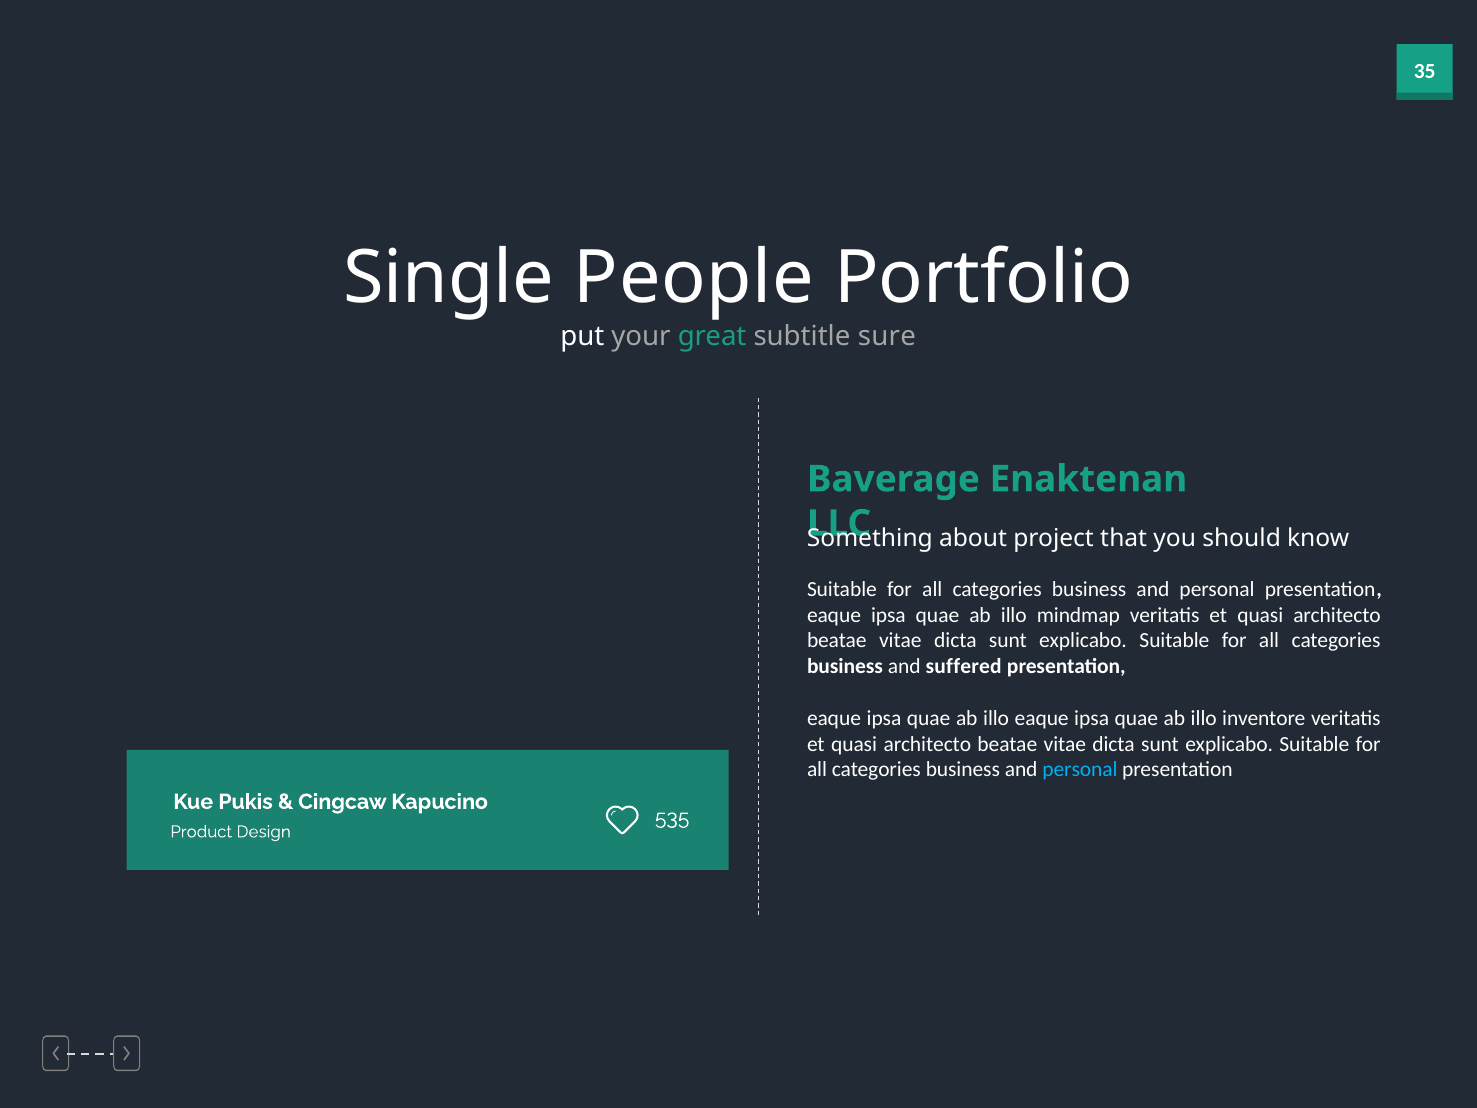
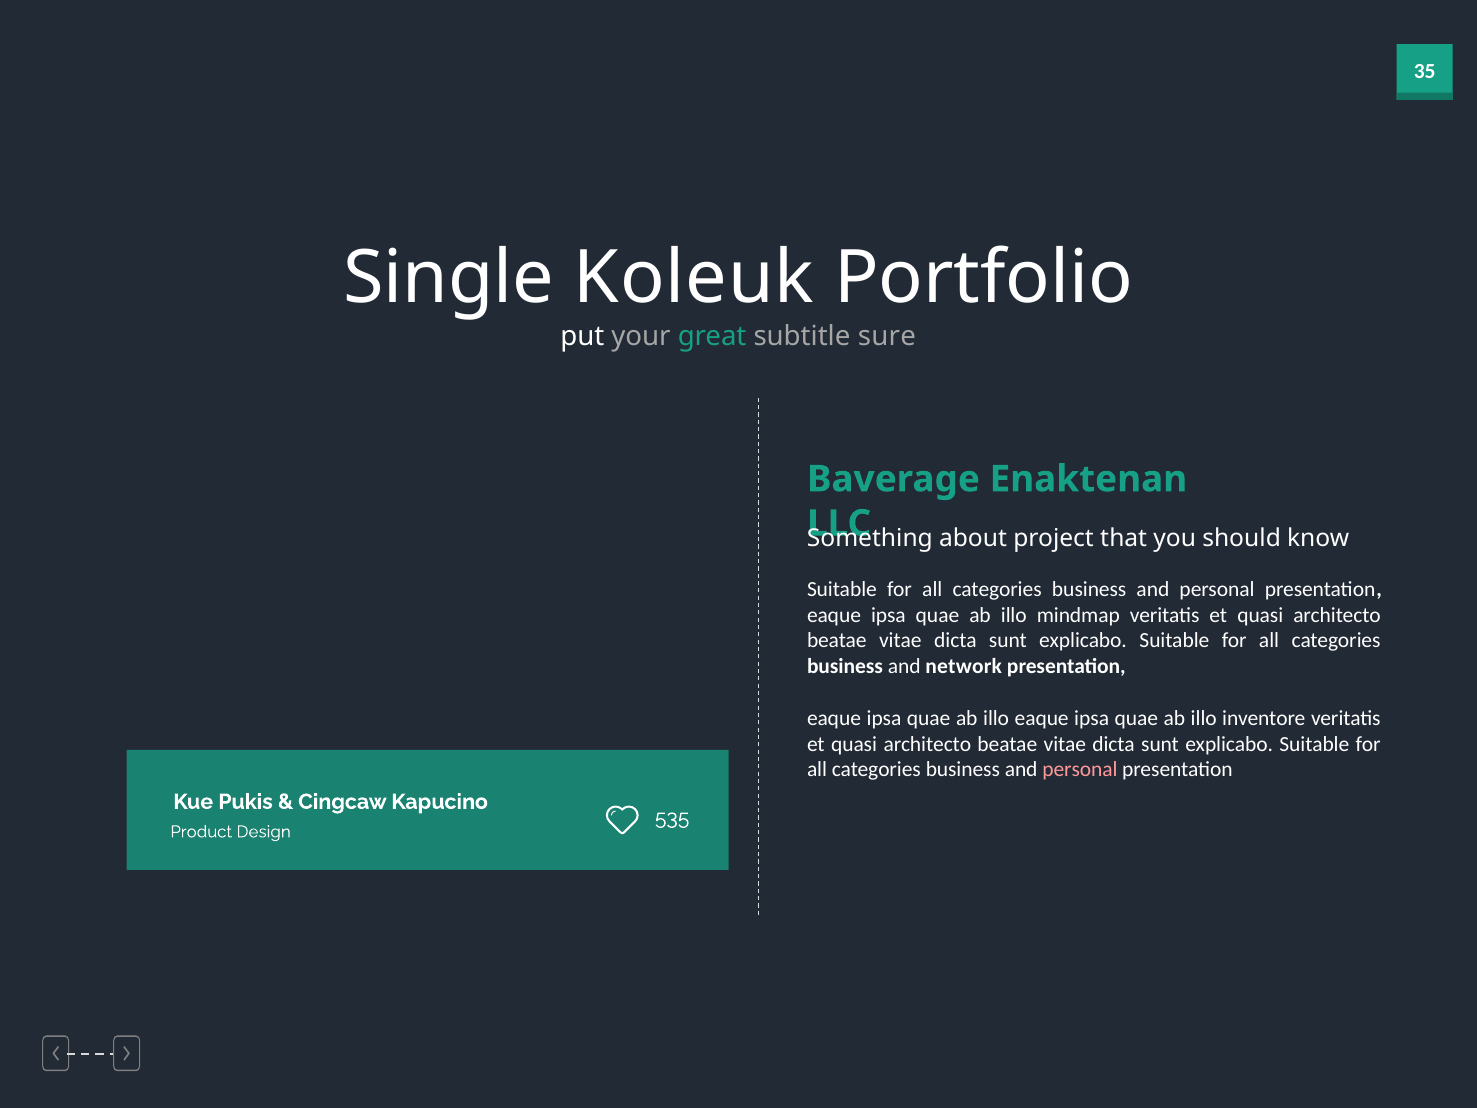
People: People -> Koleuk (694, 278)
suffered: suffered -> network (964, 666)
personal colour: light blue -> pink (1080, 770)
